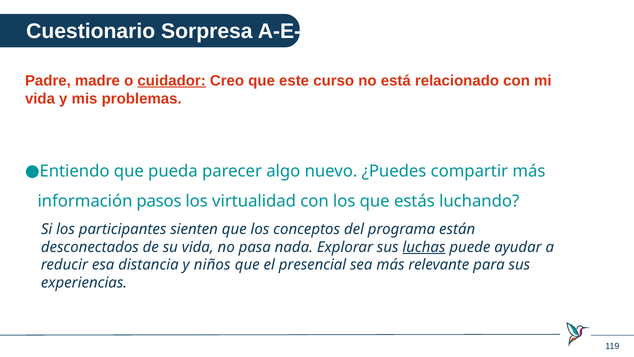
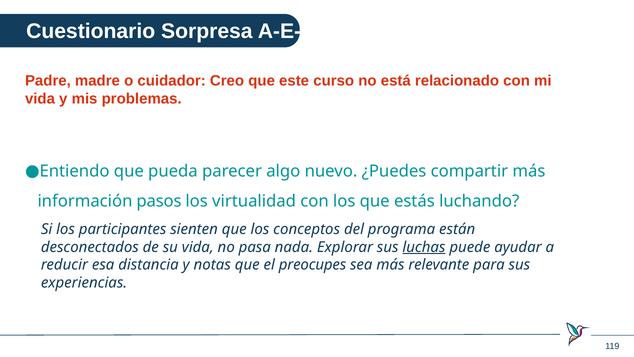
cuidador underline: present -> none (172, 81)
niños: niños -> notas (212, 265)
presencial: presencial -> preocupes (313, 265)
